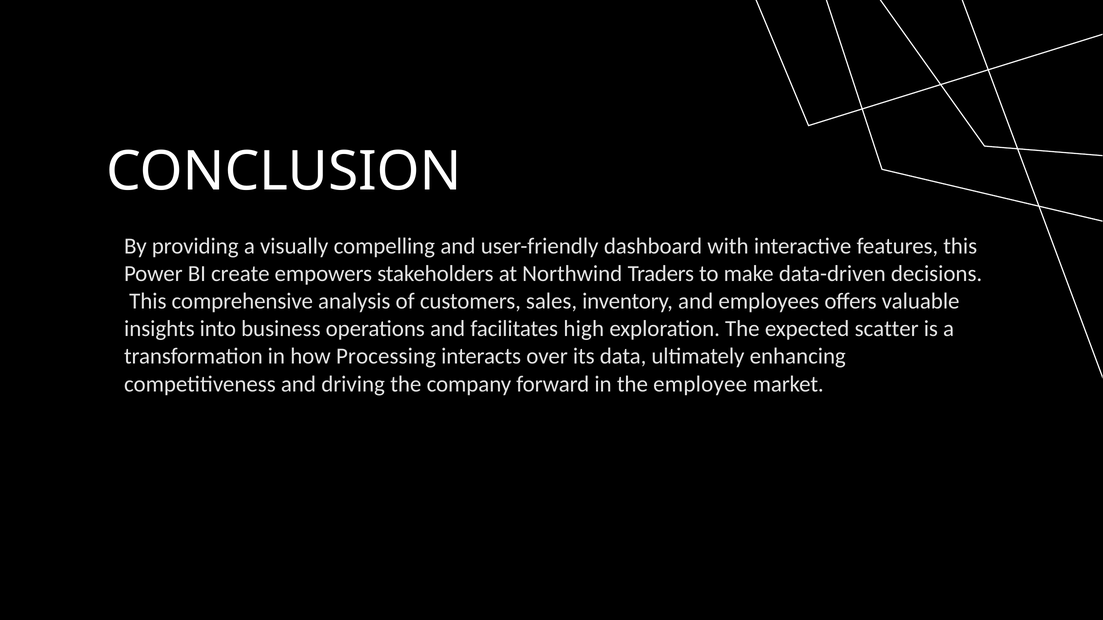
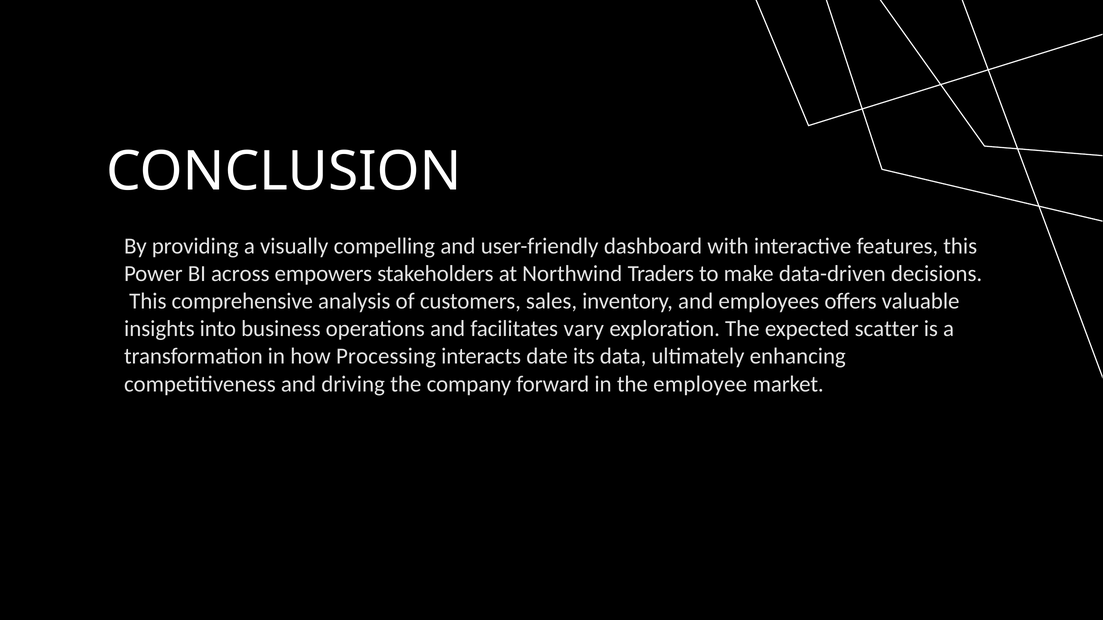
create: create -> across (240, 274)
high: high -> vary (584, 329)
over: over -> date (547, 357)
